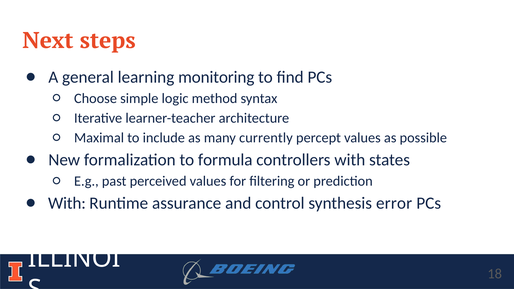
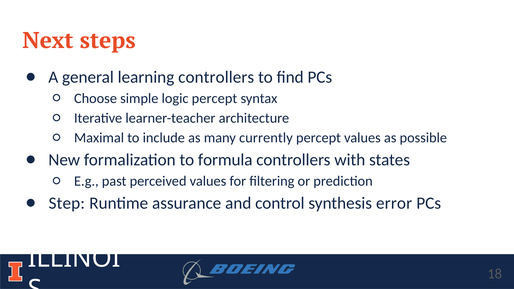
learning monitoring: monitoring -> controllers (216, 77)
logic method: method -> percept (214, 98)
With: With -> Step (67, 203)
